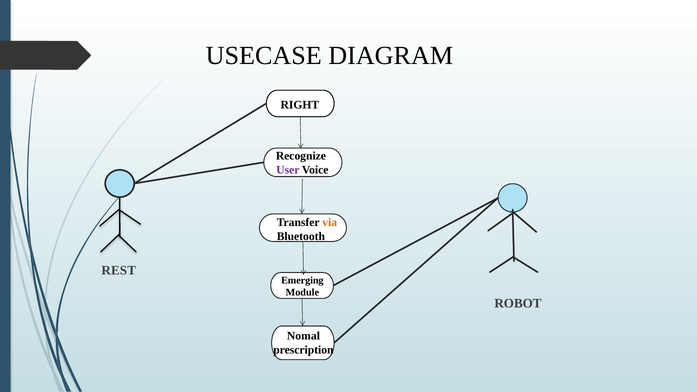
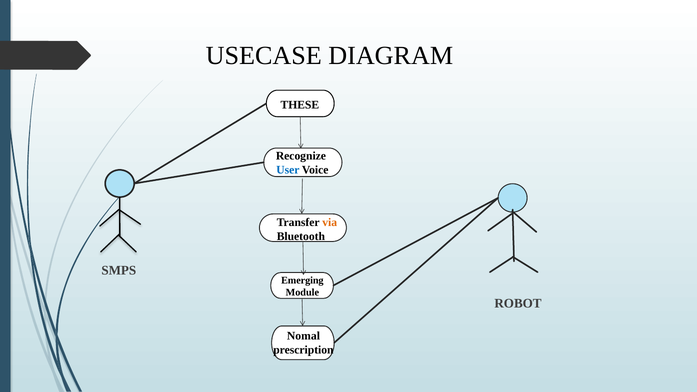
RIGHT: RIGHT -> THESE (300, 105)
User colour: purple -> blue (288, 170)
REST: REST -> SMPS (119, 271)
